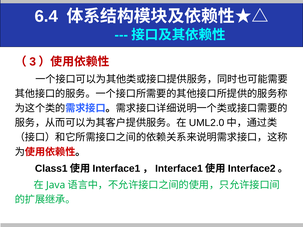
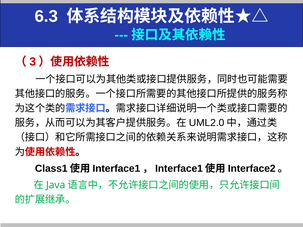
6.4: 6.4 -> 6.3 (46, 16)
